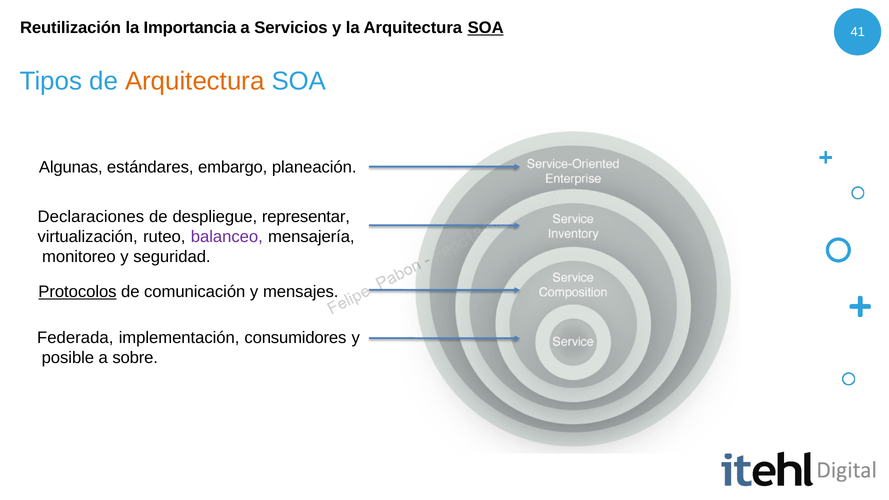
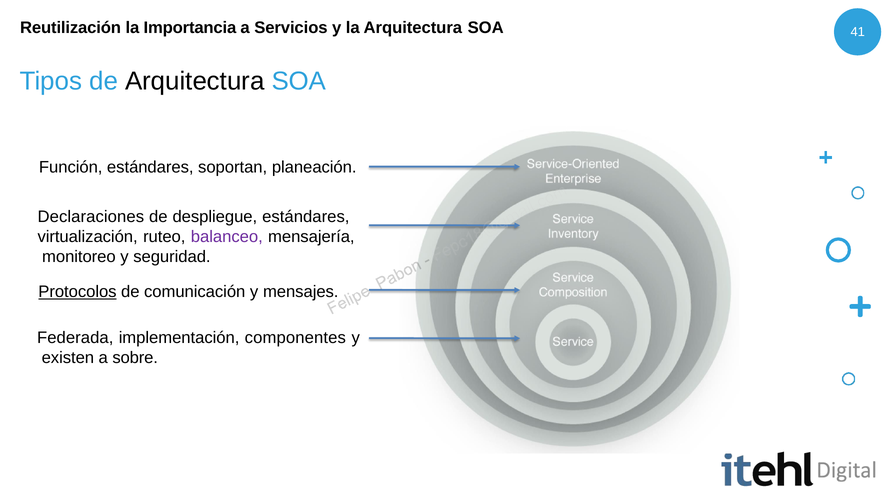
SOA underline: present -> none (486, 28)
Arquitectura colour: orange -> black (195, 81)
Algunas: Algunas -> Función (71, 167)
embargo: embargo -> soportan (233, 167)
despliegue representar: representar -> estándares (306, 217)
consumidores: consumidores -> componentes (295, 338)
posible: posible -> existen (68, 358)
